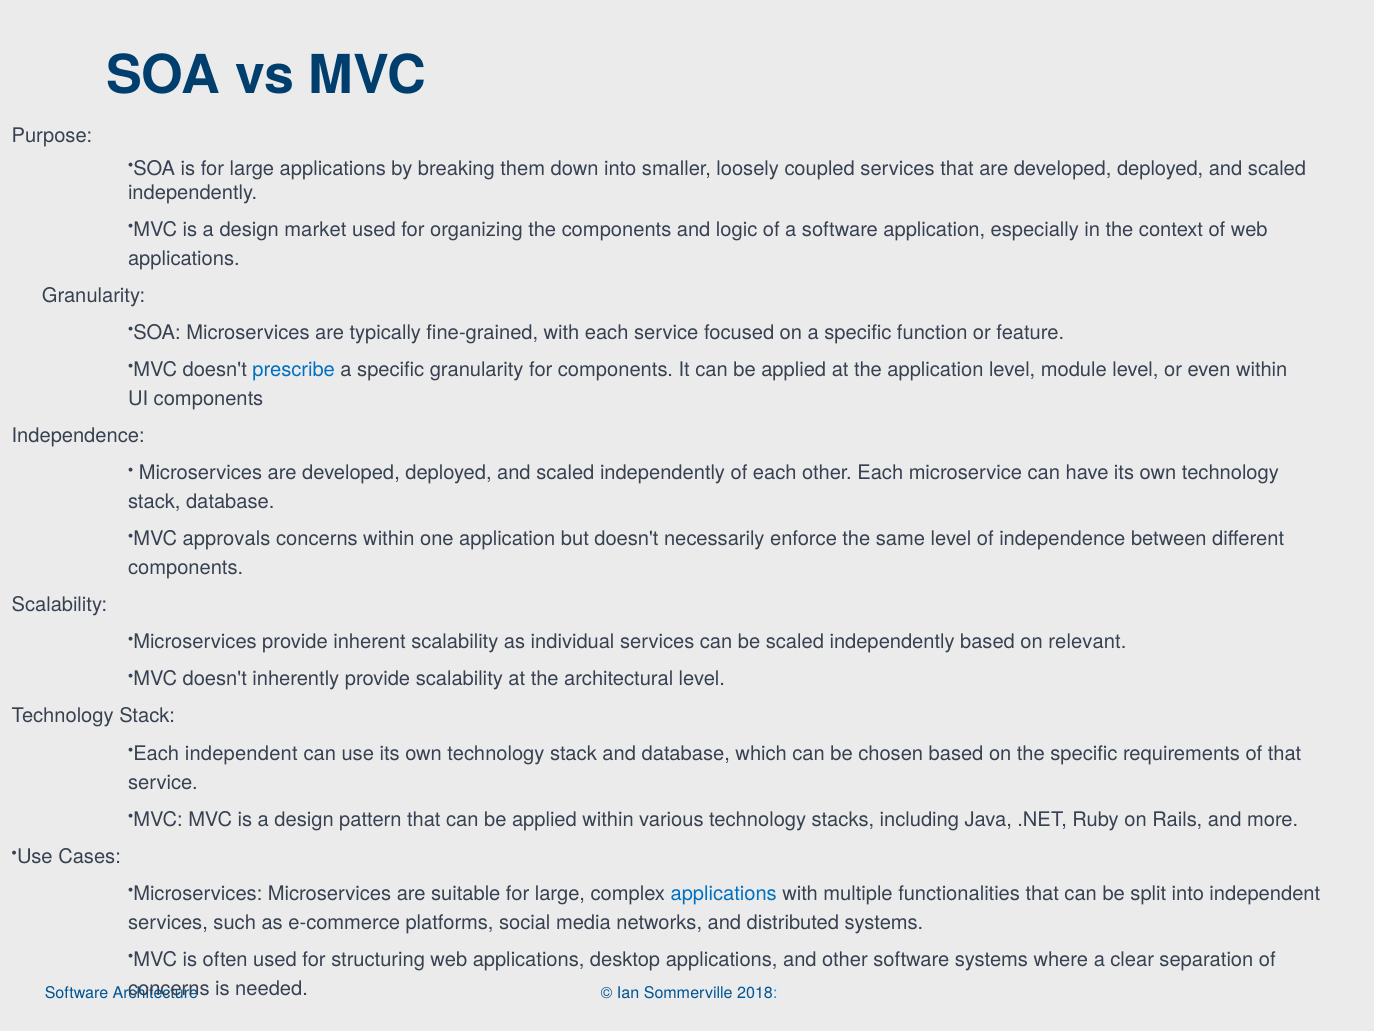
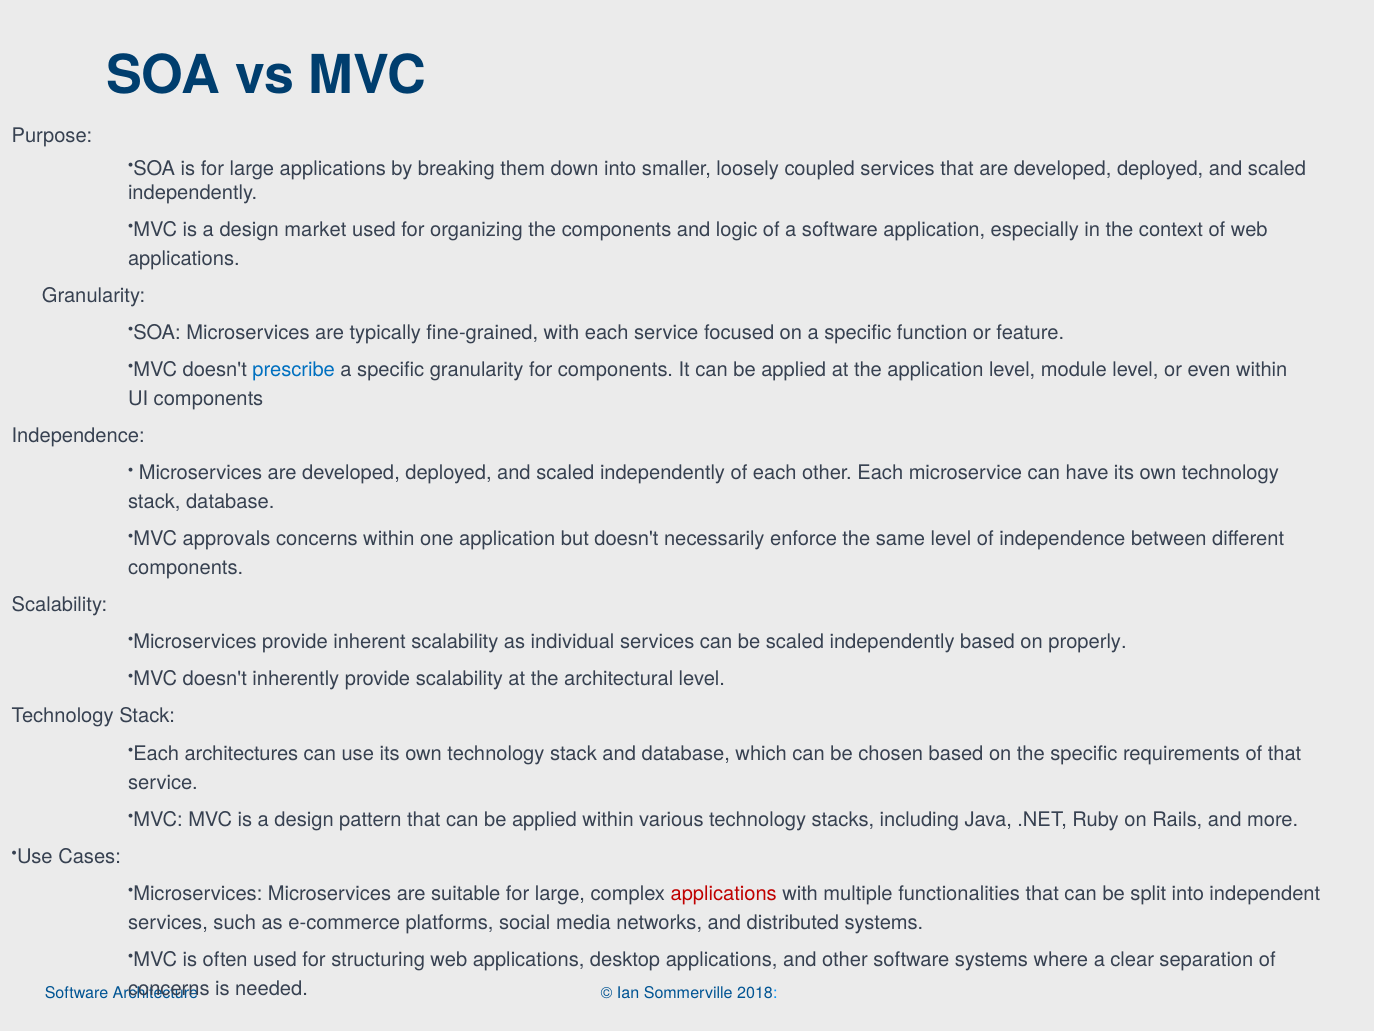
relevant: relevant -> properly (1088, 642)
Each independent: independent -> architectures (241, 753)
applications colour: blue -> red (724, 893)
